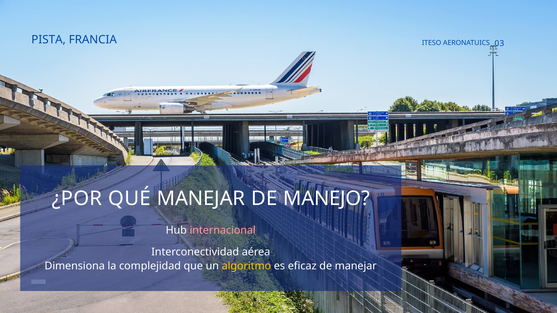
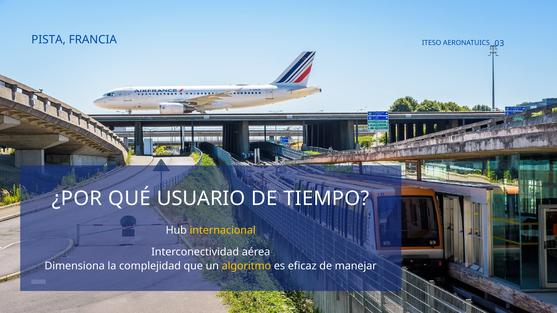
QUÉ MANEJAR: MANEJAR -> USUARIO (201, 199)
MANEJO: MANEJO -> TIEMPO (326, 199)
internacional colour: pink -> yellow (223, 231)
